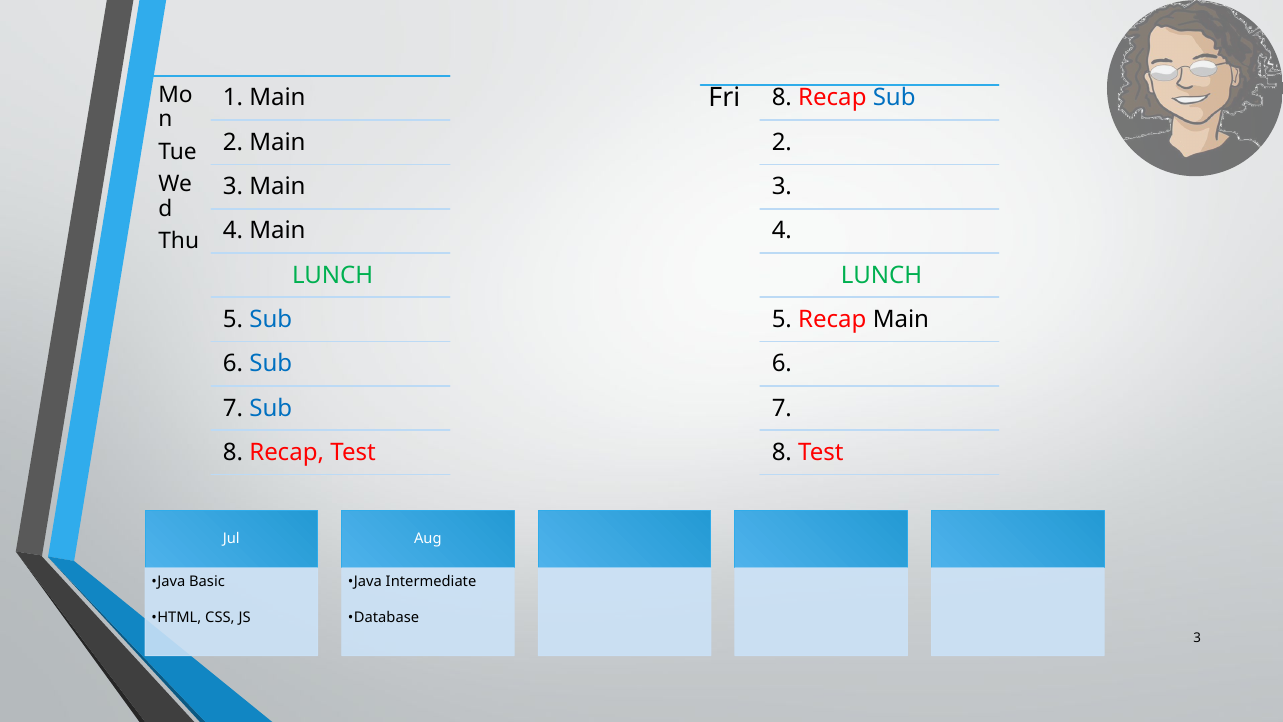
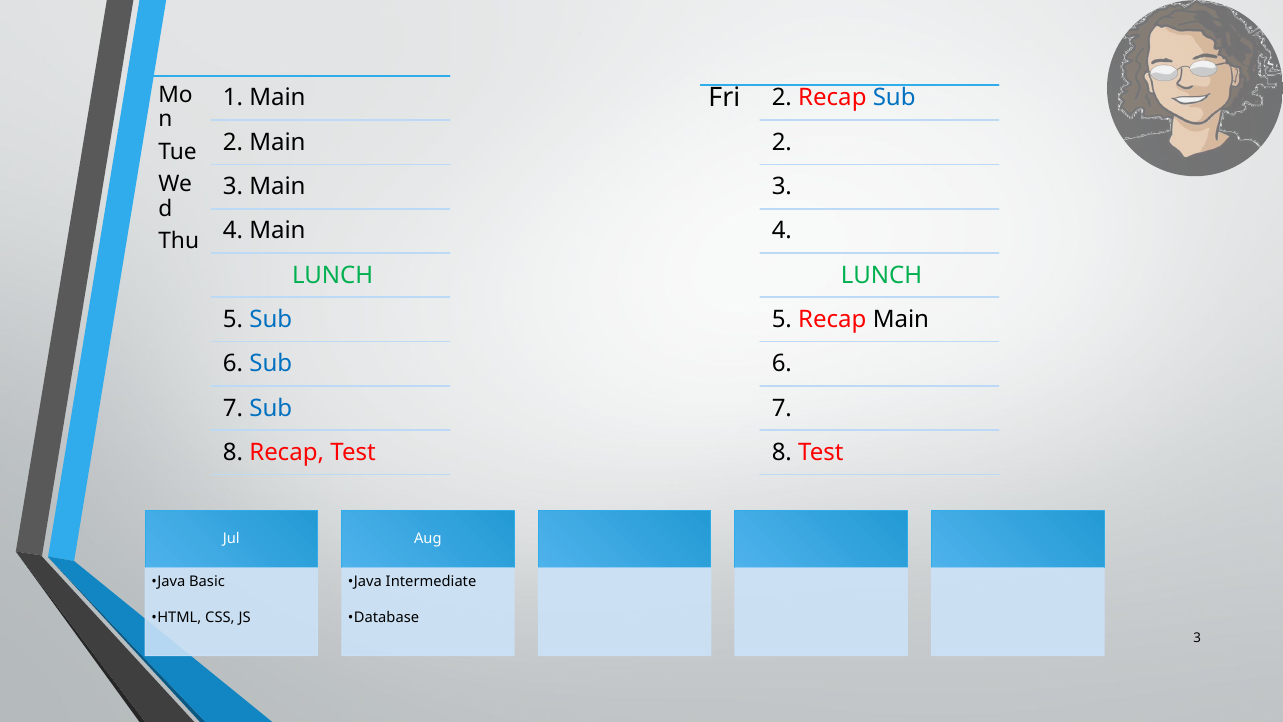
Fri 8: 8 -> 2 (782, 98)
